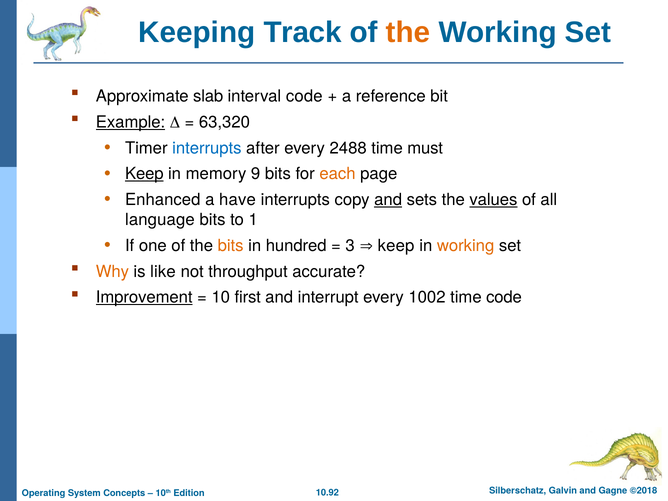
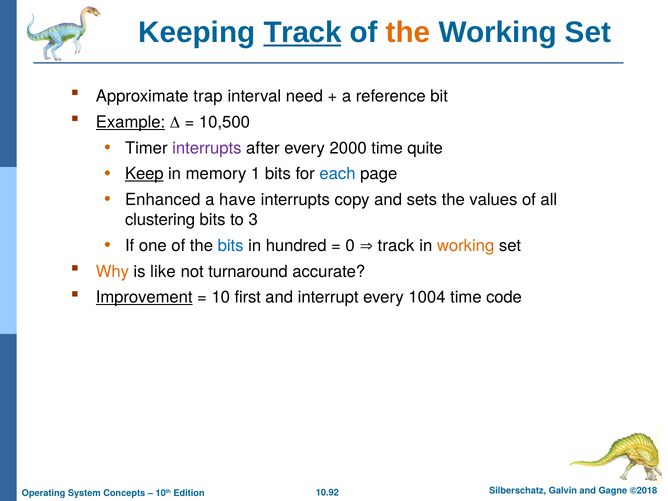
Track underline: none -> present (303, 33)
slab: slab -> trap (208, 96)
interval code: code -> need (304, 96)
63,320: 63,320 -> 10,500 (224, 122)
interrupts colour: blue -> purple (207, 148)
2488: 2488 -> 2000 (348, 148)
must: must -> quite (425, 148)
9: 9 -> 1 (256, 174)
each colour: orange -> blue (338, 174)
and underline: present -> none (388, 200)
values underline: present -> none (493, 200)
language: language -> clustering (160, 220)
1: 1 -> 3 (253, 220)
bits colour: orange -> blue (231, 246)
3: 3 -> 0 (350, 246)
keep: keep -> track (396, 246)
throughput: throughput -> turnaround (248, 272)
1002: 1002 -> 1004 (427, 297)
